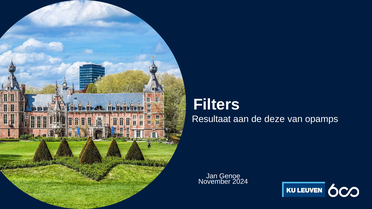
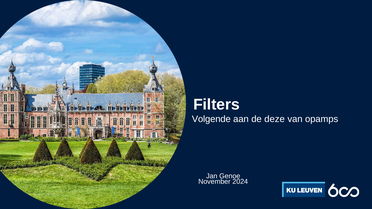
Resultaat: Resultaat -> Volgende (211, 119)
